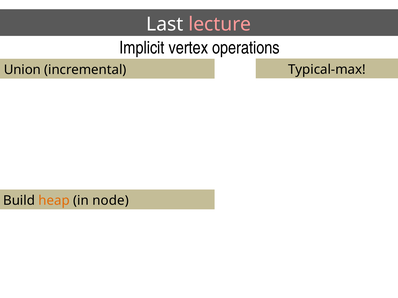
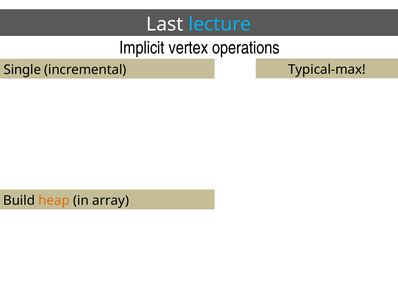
lecture colour: pink -> light blue (220, 24)
Union: Union -> Single (22, 70)
node: node -> array (111, 201)
